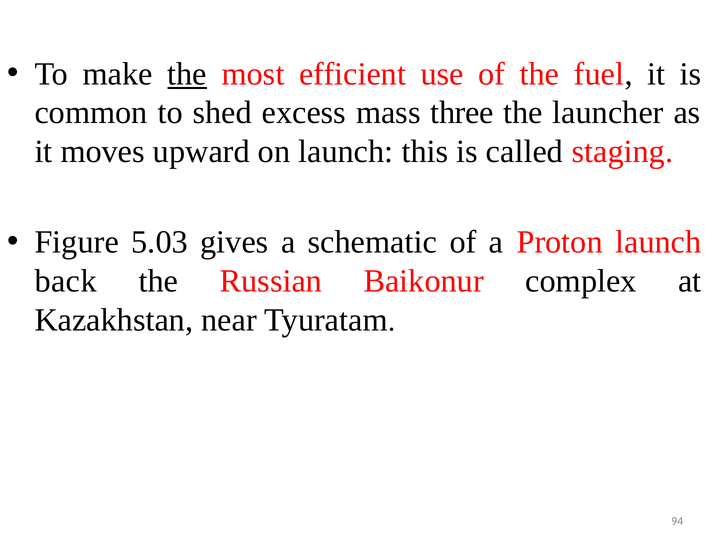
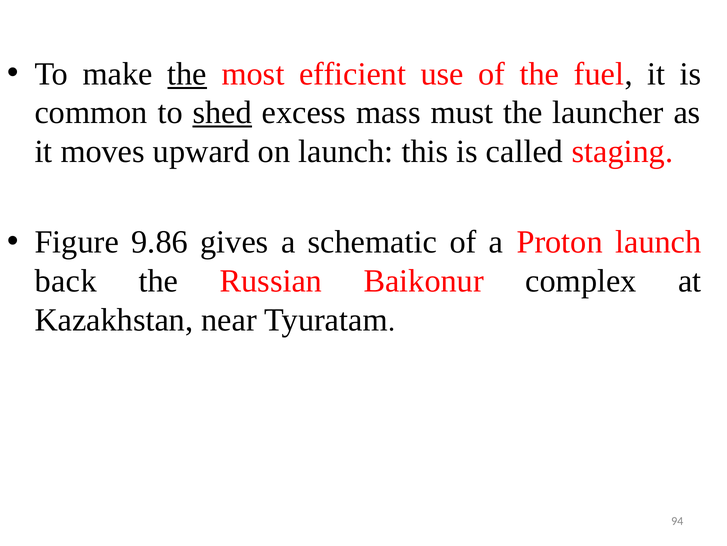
shed underline: none -> present (222, 113)
three: three -> must (462, 113)
5.03: 5.03 -> 9.86 (160, 242)
